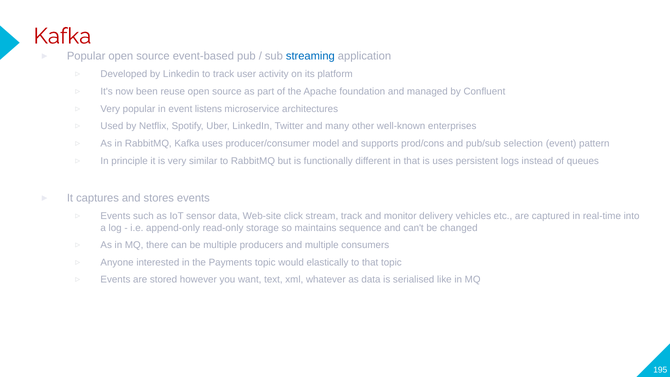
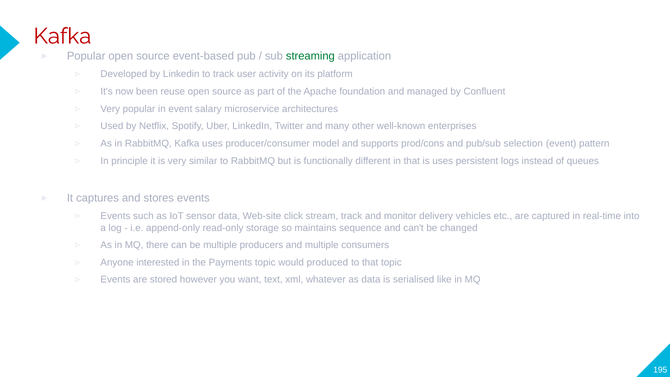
streaming colour: blue -> green (310, 56)
listens: listens -> salary (208, 109)
elastically: elastically -> produced (327, 262)
